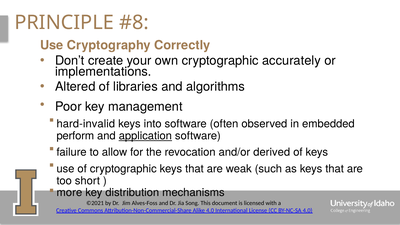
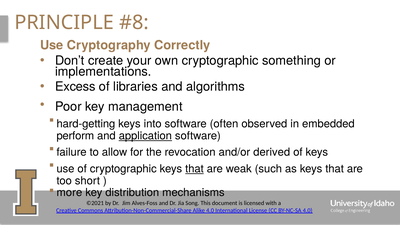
accurately: accurately -> something (292, 61)
Altered: Altered -> Excess (75, 87)
hard-invalid: hard-invalid -> hard-getting (86, 124)
that underline: none -> present (194, 169)
